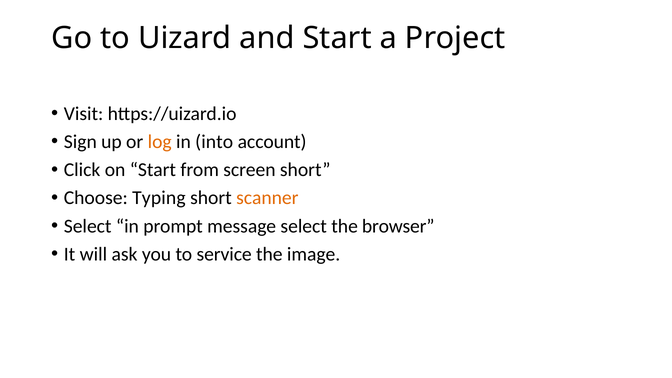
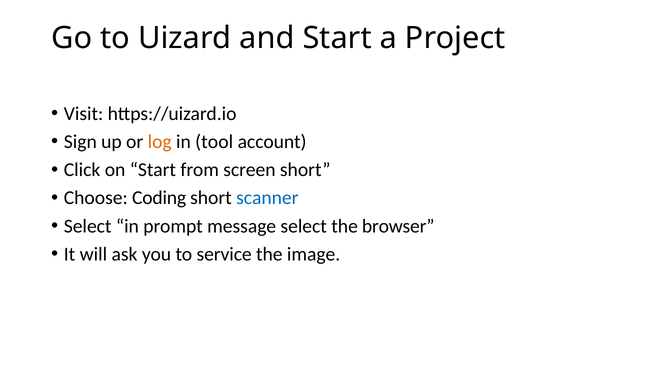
into: into -> tool (214, 142)
Typing: Typing -> Coding (159, 198)
scanner colour: orange -> blue (267, 198)
